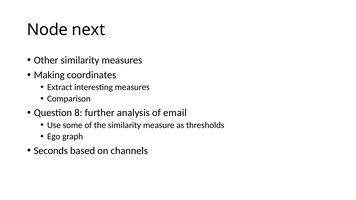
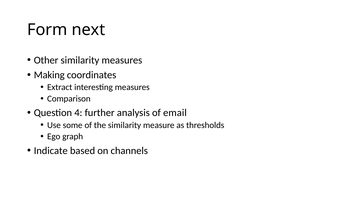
Node: Node -> Form (47, 30)
8: 8 -> 4 (78, 113)
Seconds: Seconds -> Indicate (51, 151)
